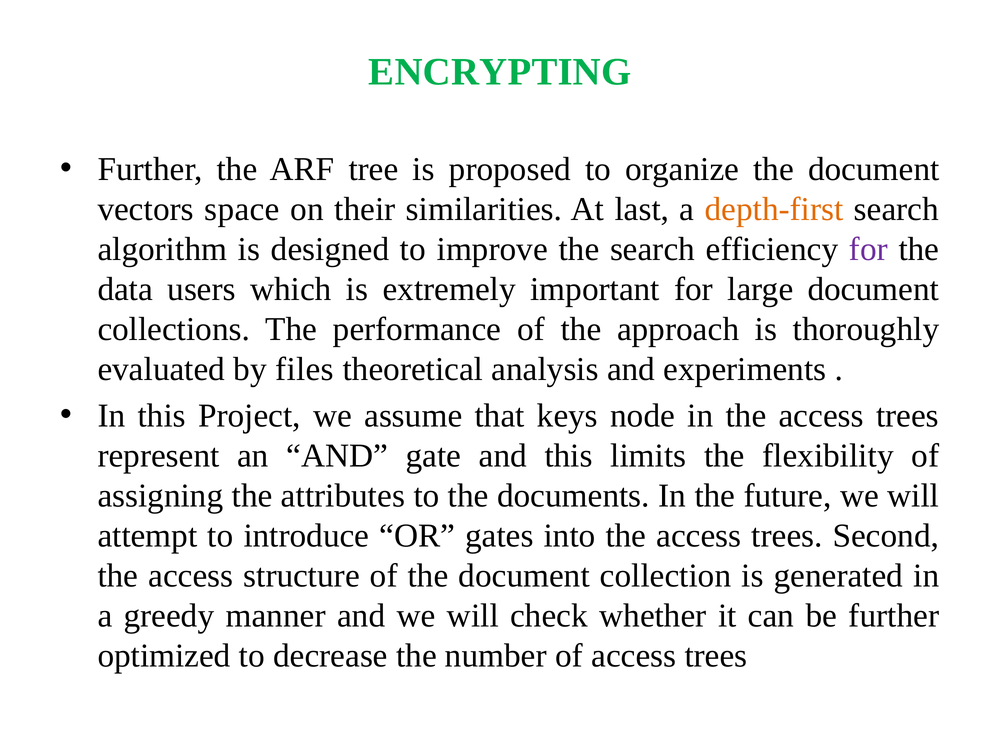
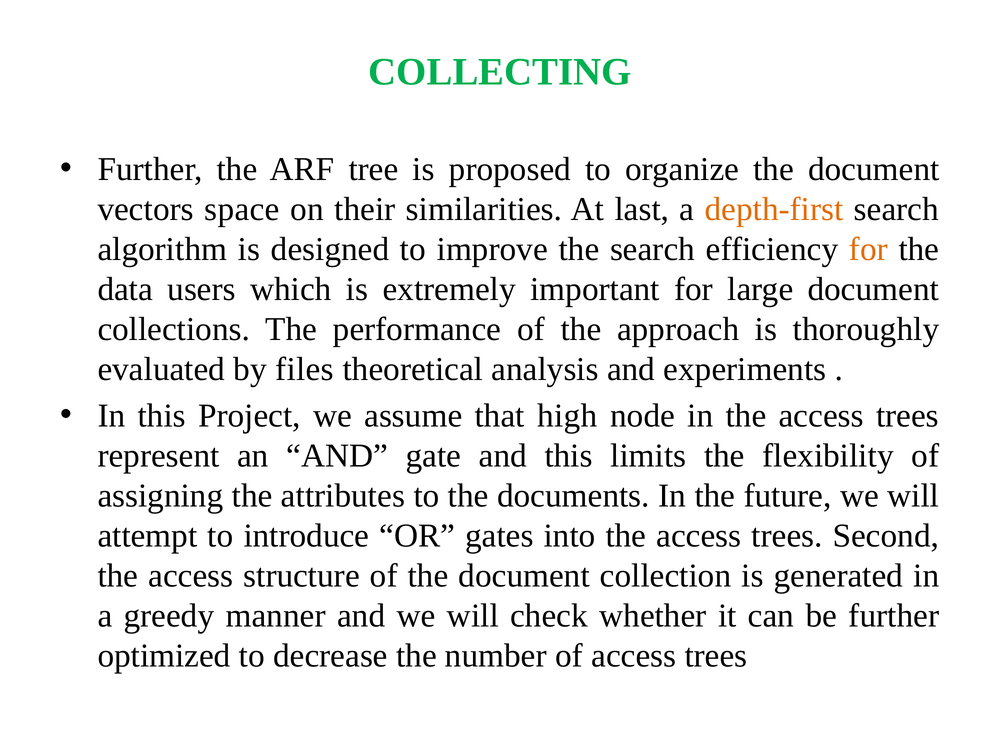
ENCRYPTING: ENCRYPTING -> COLLECTING (500, 72)
for colour: purple -> orange (868, 249)
keys: keys -> high (567, 416)
